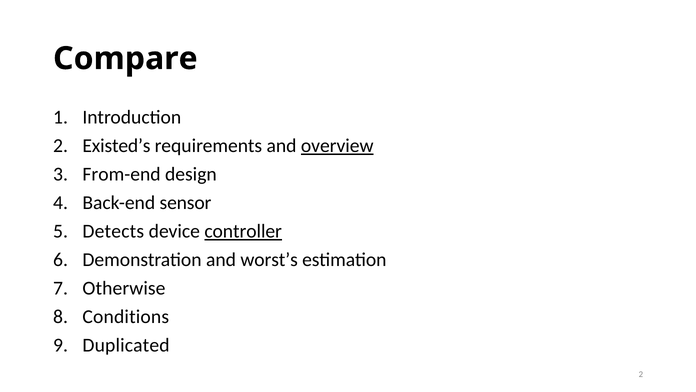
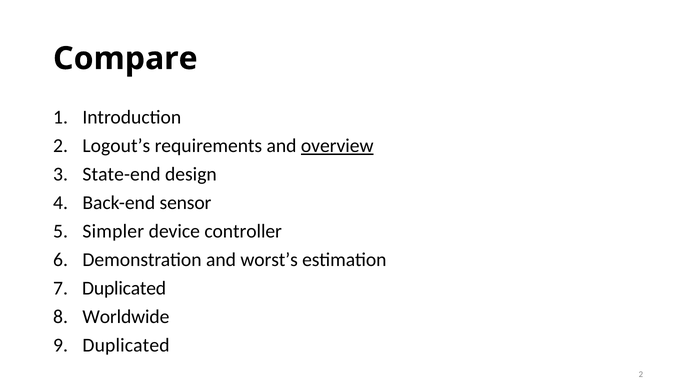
Existed’s: Existed’s -> Logout’s (116, 146)
From-end: From-end -> State-end (122, 174)
Detects: Detects -> Simpler (113, 231)
controller underline: present -> none (243, 231)
Otherwise: Otherwise -> Duplicated (124, 288)
Conditions: Conditions -> Worldwide (126, 316)
